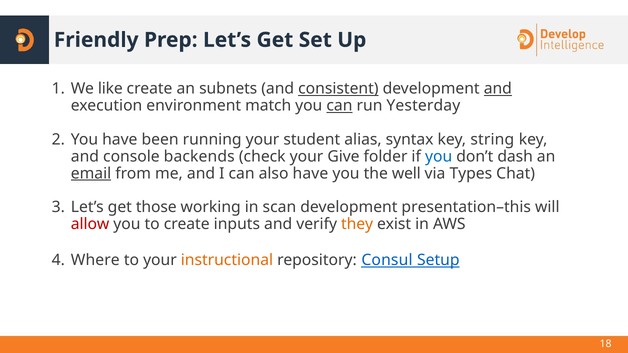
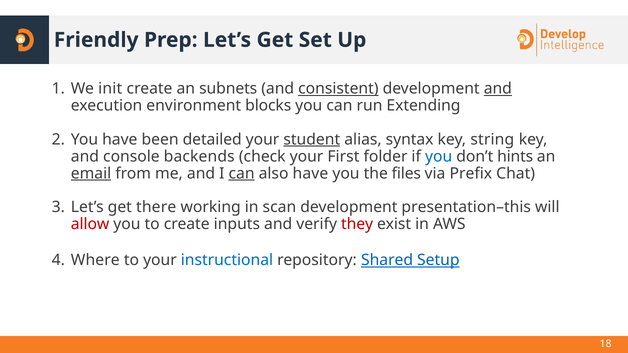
like: like -> init (110, 89)
match: match -> blocks (268, 106)
can underline: present -> none (339, 106)
Yesterday: Yesterday -> Extending (423, 106)
running: running -> detailed (212, 140)
student underline: none -> present (312, 140)
Give: Give -> First (343, 157)
dash: dash -> hints (515, 157)
can underline: none -> present (242, 173)
well: well -> files (406, 173)
Types: Types -> Prefix (471, 173)
those: those -> there (156, 207)
they colour: orange -> red (357, 224)
instructional colour: orange -> blue (227, 260)
Consul: Consul -> Shared (387, 260)
